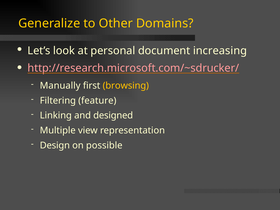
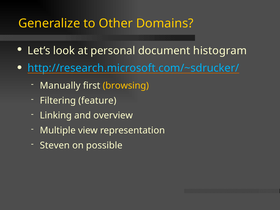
increasing: increasing -> histogram (220, 51)
http://research.microsoft.com/~sdrucker/ colour: pink -> light blue (133, 68)
designed: designed -> overview (113, 115)
Design: Design -> Steven (55, 145)
